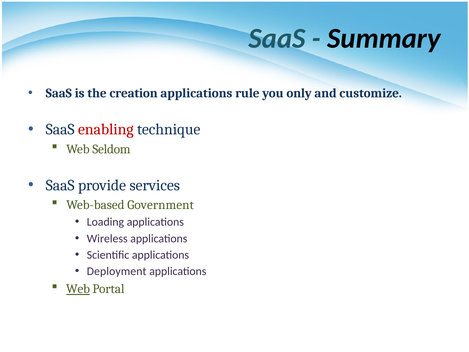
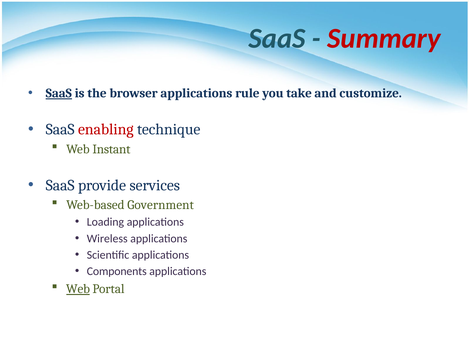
Summary colour: black -> red (384, 38)
SaaS underline: none -> present (59, 93)
creation: creation -> browser (134, 93)
only: only -> take (299, 93)
Seldom: Seldom -> Instant (111, 149)
Deployment: Deployment -> Components (117, 271)
